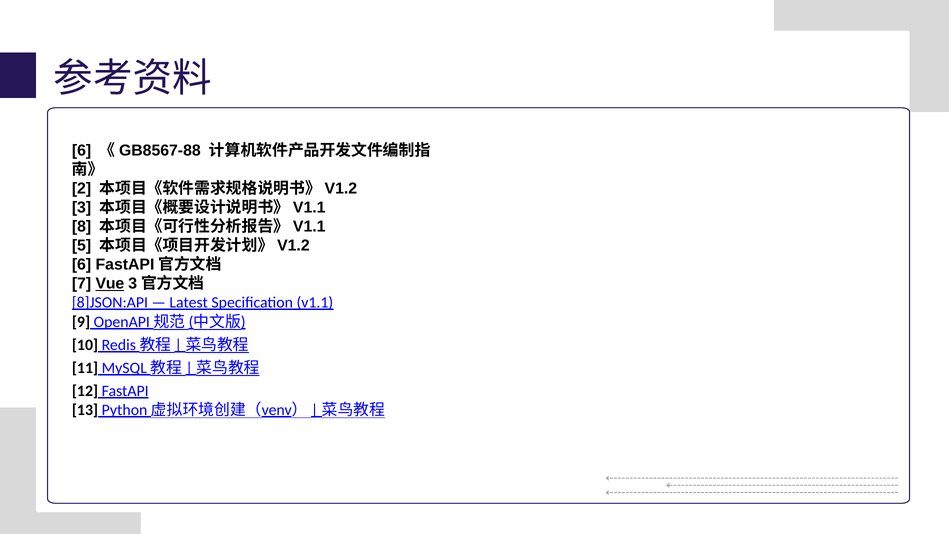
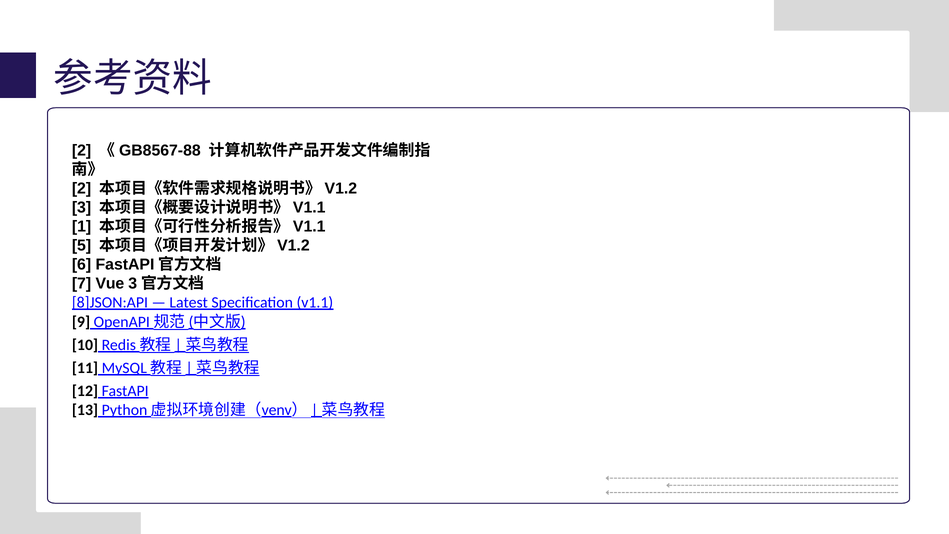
6: 6 -> 2 (82, 151)
8: 8 -> 1 (82, 227)
Vue underline: present -> none (110, 284)
